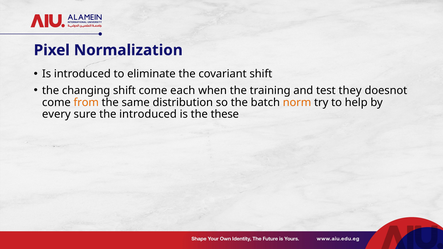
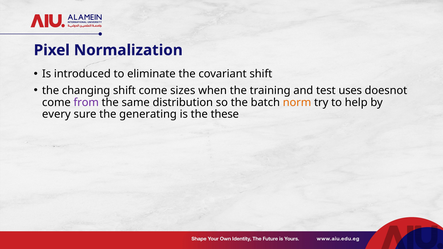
each: each -> sizes (183, 90)
they: they -> uses (350, 90)
from colour: orange -> purple (86, 102)
the introduced: introduced -> generating (148, 114)
